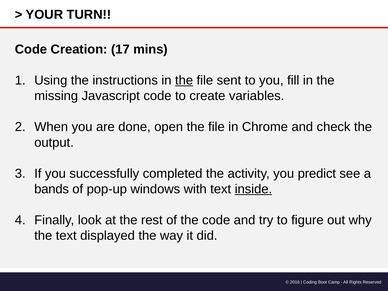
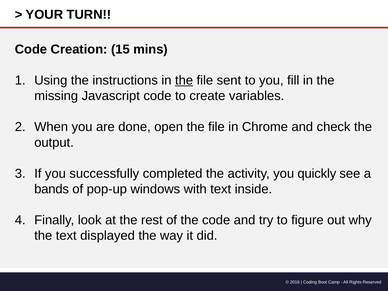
17: 17 -> 15 (120, 49)
predict: predict -> quickly (317, 174)
inside underline: present -> none (253, 189)
